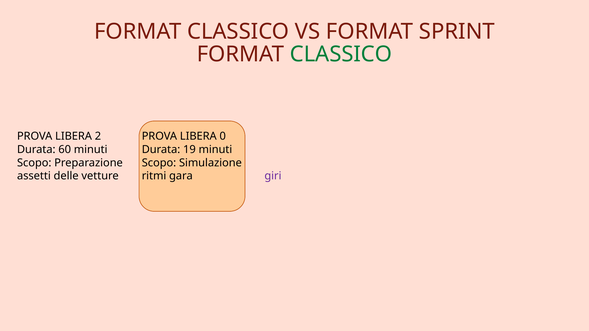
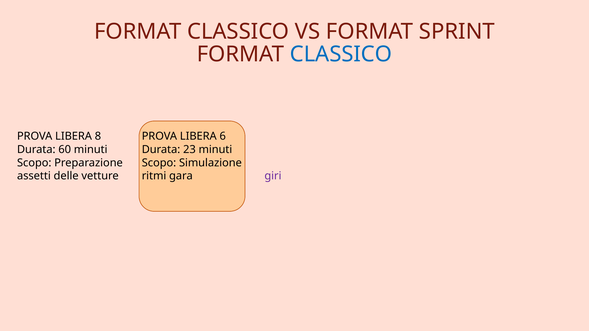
CLASSICO colour: green -> blue (341, 54)
2: 2 -> 8 (98, 136)
0: 0 -> 6 (223, 136)
19: 19 -> 23 (189, 150)
